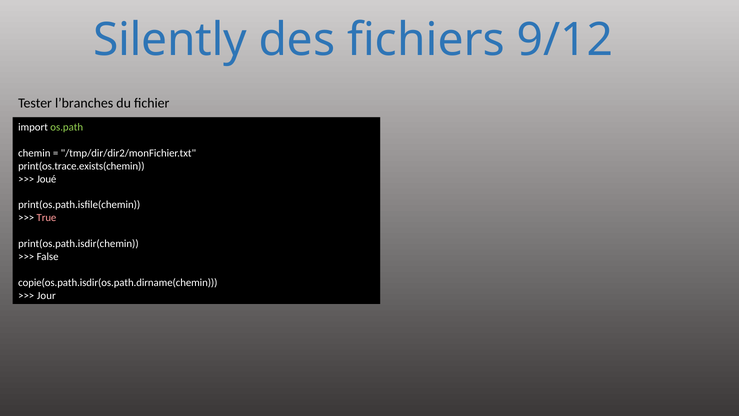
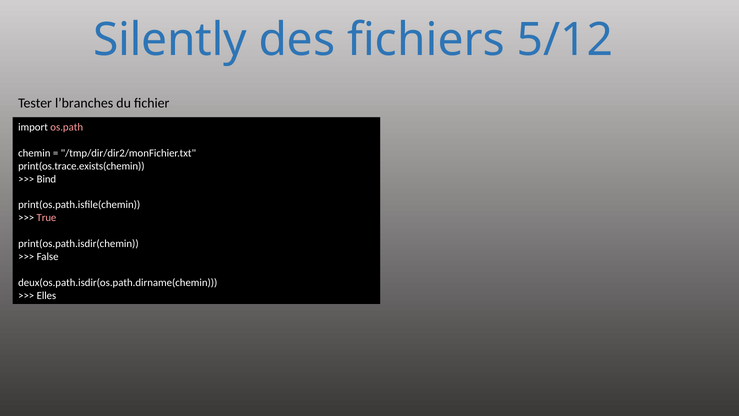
9/12: 9/12 -> 5/12 (565, 40)
os.path colour: light green -> pink (67, 127)
Joué: Joué -> Bind (46, 179)
copie(os.path.isdir(os.path.dirname(chemin: copie(os.path.isdir(os.path.dirname(chemin -> deux(os.path.isdir(os.path.dirname(chemin (118, 282)
Jour: Jour -> Elles (46, 295)
